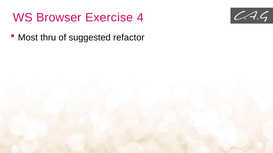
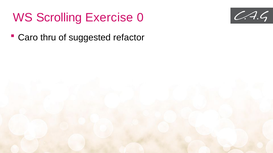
Browser: Browser -> Scrolling (59, 18)
4: 4 -> 0 (140, 18)
Most: Most -> Caro (28, 38)
